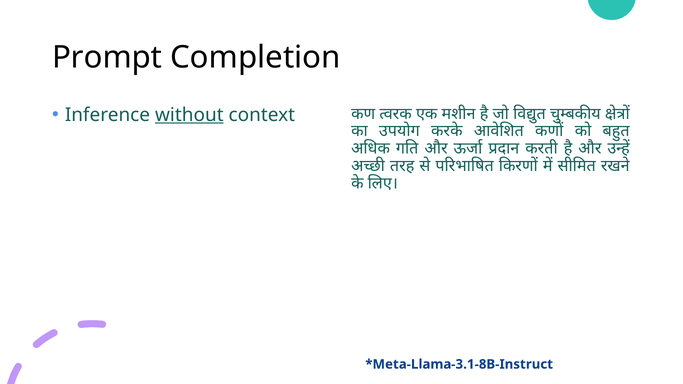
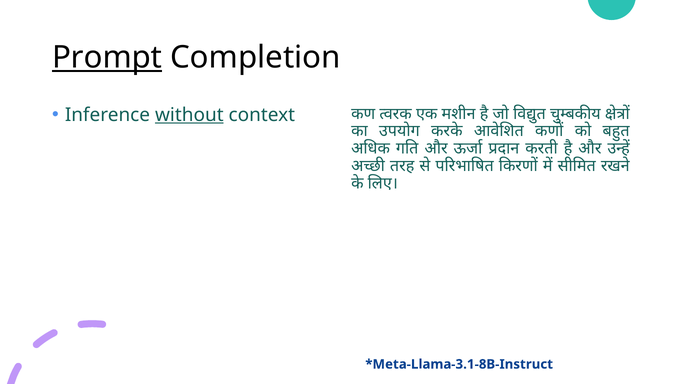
Prompt underline: none -> present (107, 57)
